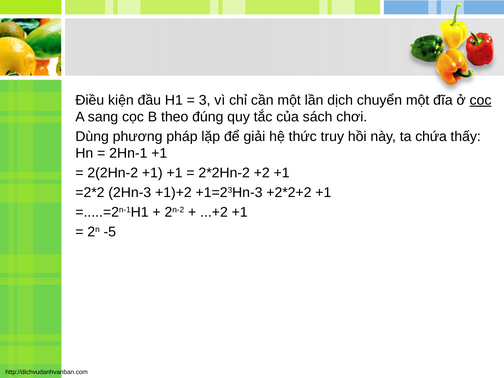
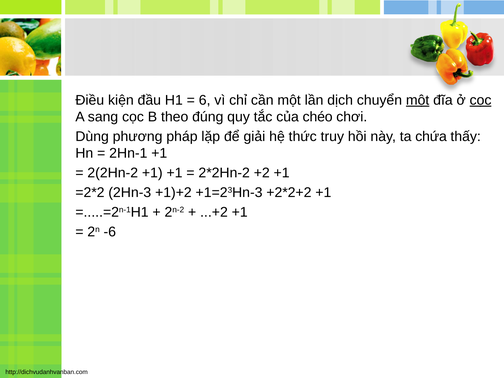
3: 3 -> 6 (205, 100)
một underline: none -> present (418, 100)
sách: sách -> chéo (318, 117)
-5: -5 -> -6 (110, 232)
